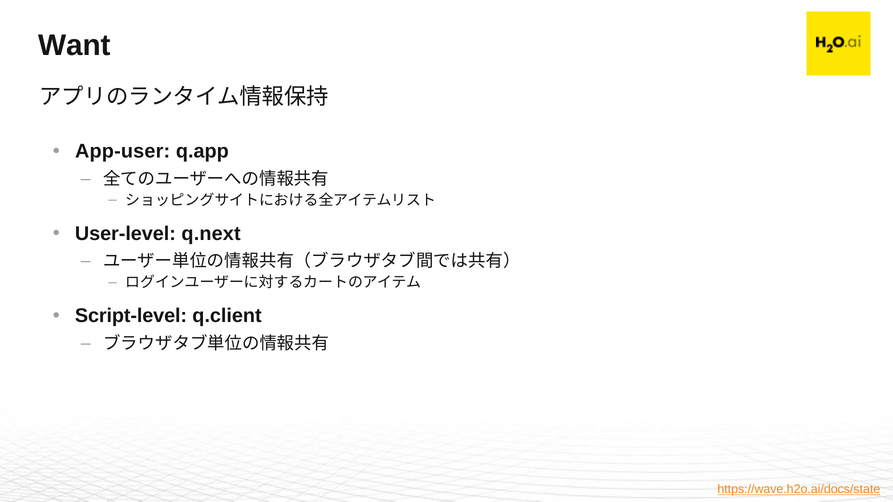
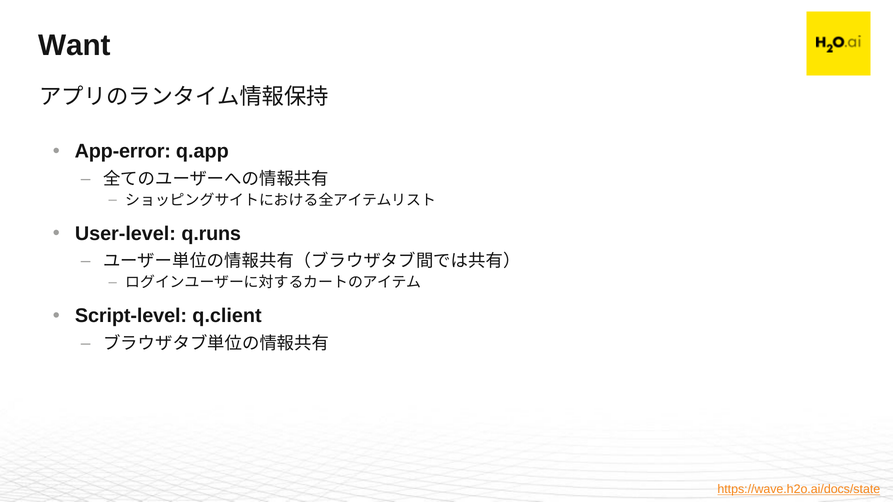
App-user: App-user -> App-error (123, 151)
q.next: q.next -> q.runs (211, 234)
